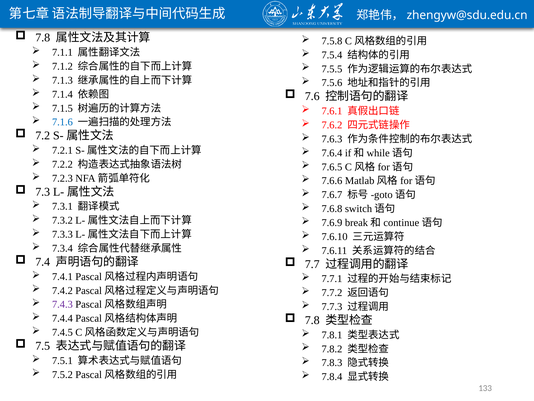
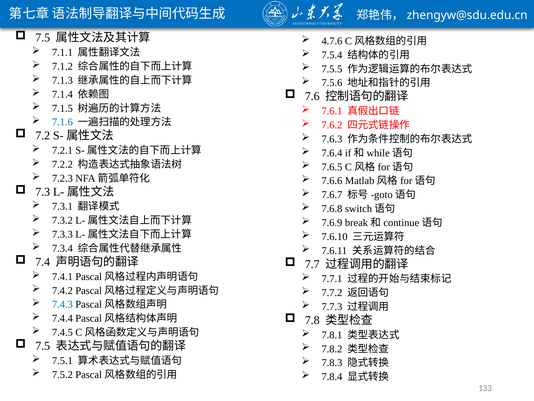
7.8: 7.8 -> 7.5 (43, 38)
7.5.8: 7.5.8 -> 4.7.6 (332, 41)
7.4.3 colour: purple -> blue (62, 304)
